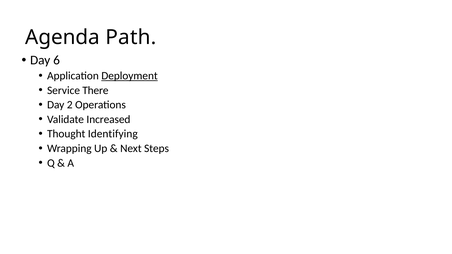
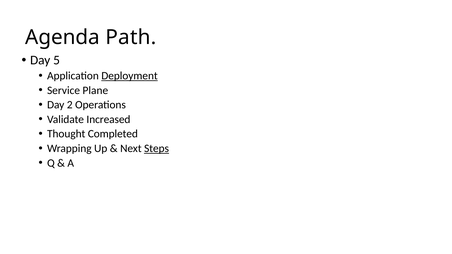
6: 6 -> 5 (57, 60)
There: There -> Plane (95, 90)
Identifying: Identifying -> Completed (113, 134)
Steps underline: none -> present (157, 149)
